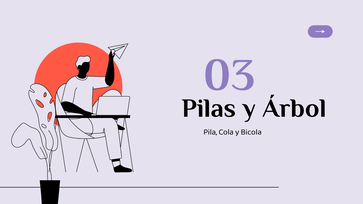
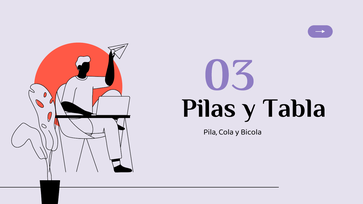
Árbol: Árbol -> Tabla (294, 108)
